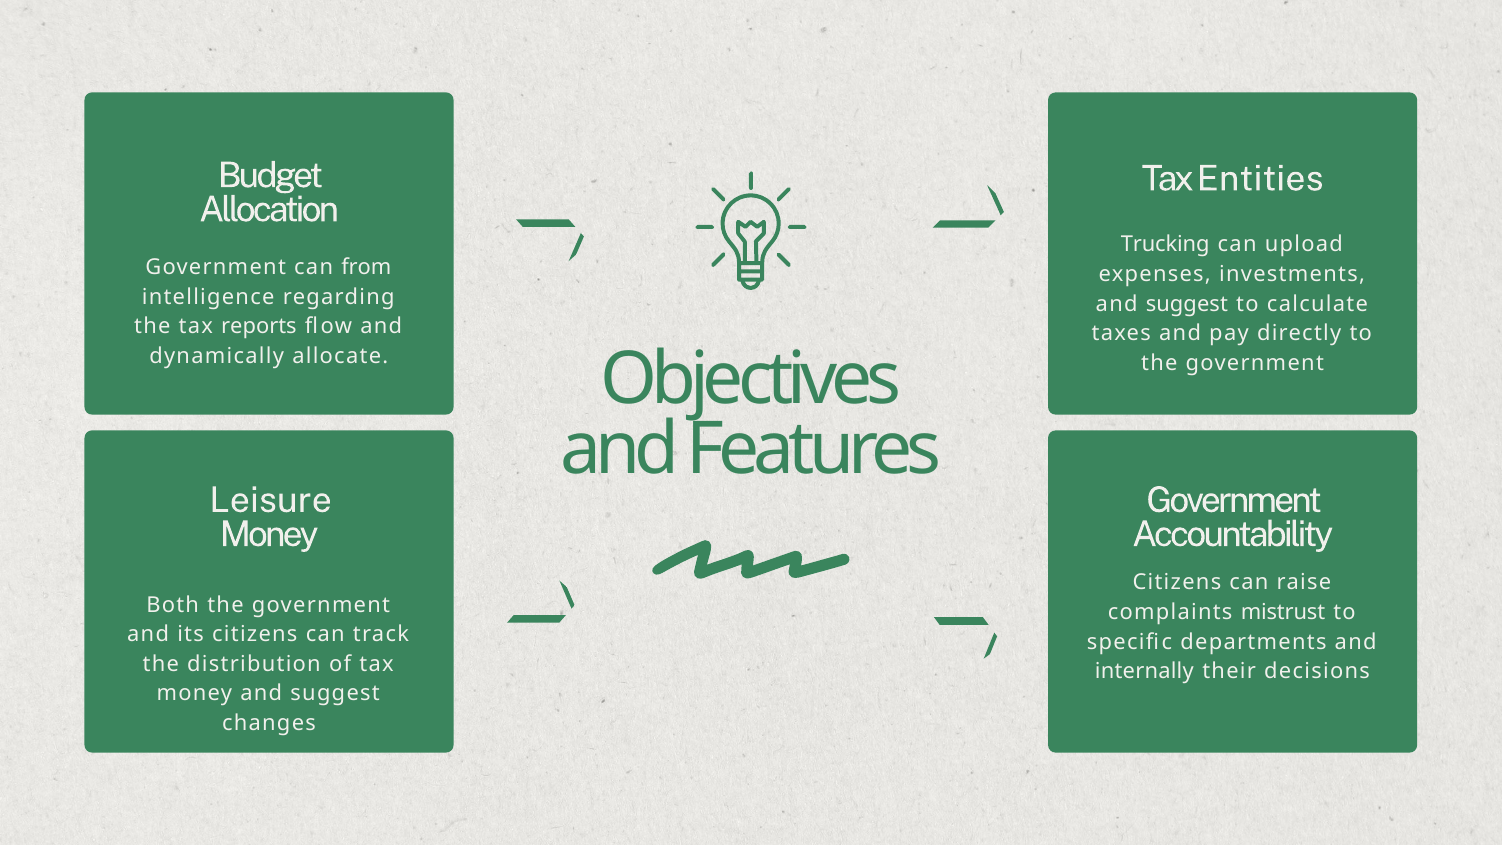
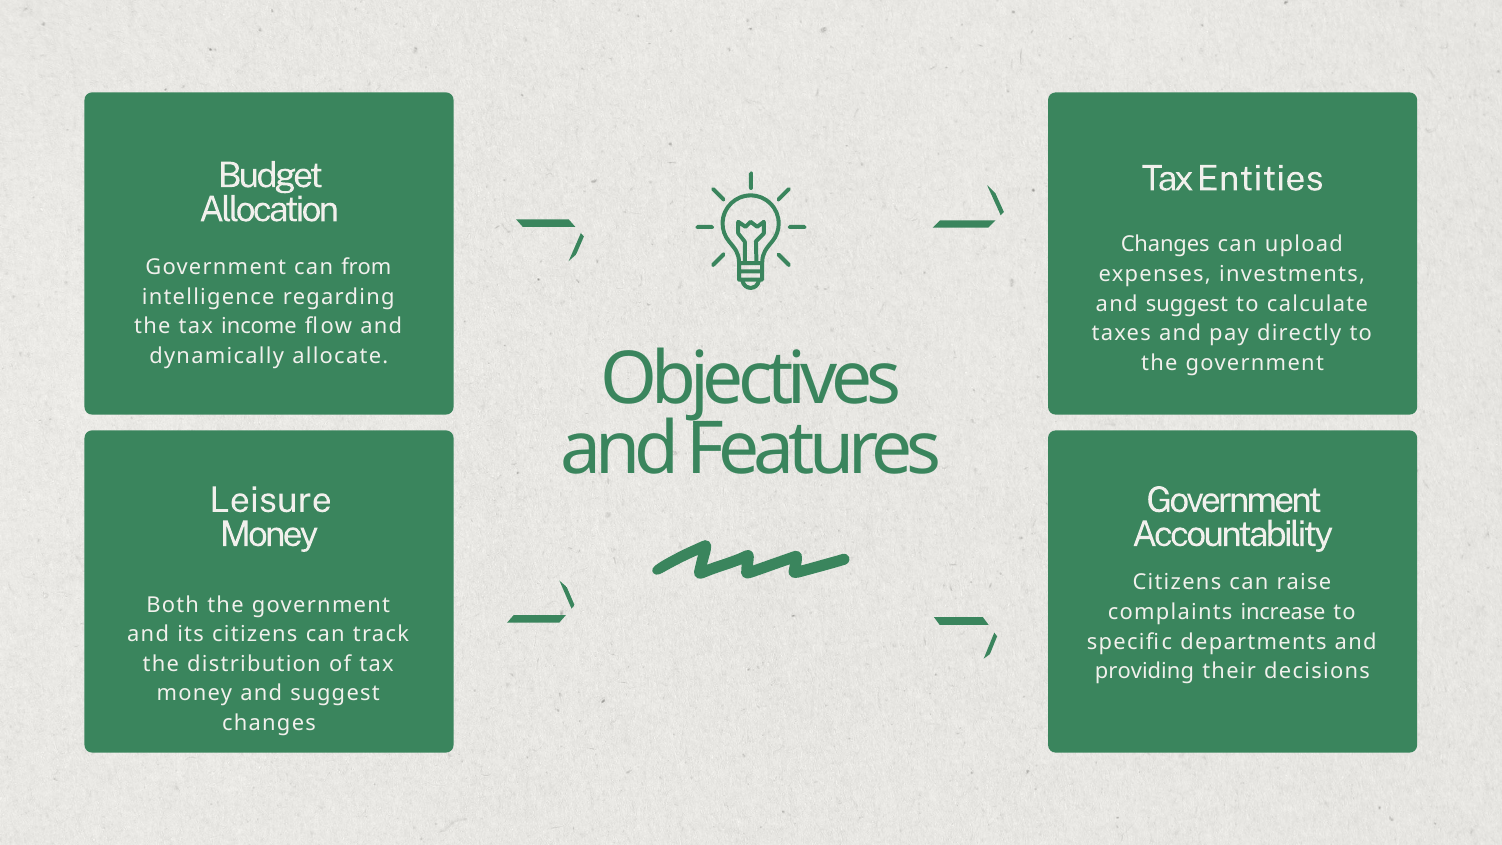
Trucking: Trucking -> Changes (1165, 245)
reports: reports -> income (259, 327)
mistrust: mistrust -> increase (1283, 612)
internally: internally -> providing (1144, 671)
